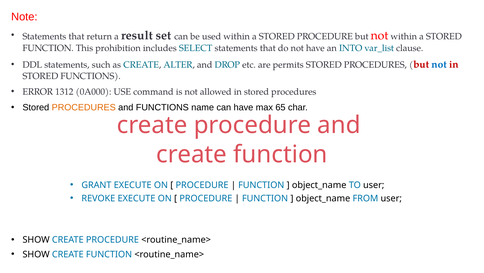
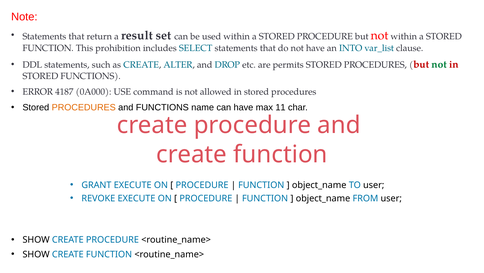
not colour: blue -> green (439, 64)
1312: 1312 -> 4187 (64, 92)
65: 65 -> 11 (280, 107)
